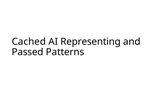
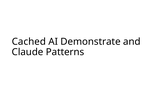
Representing: Representing -> Demonstrate (91, 42)
Passed: Passed -> Claude (28, 52)
